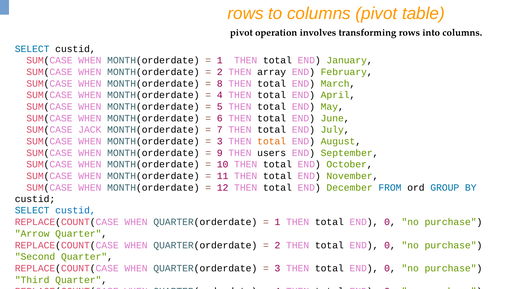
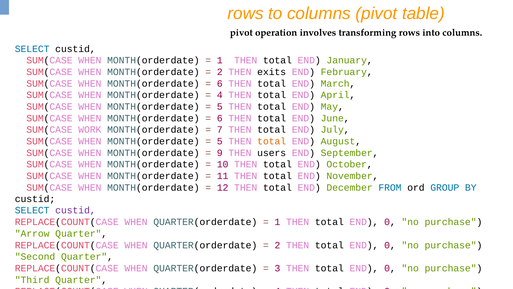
array: array -> exits (272, 72)
8: 8 -> 6 (220, 83)
JACK: JACK -> WORK (90, 130)
3: 3 -> 5 (220, 141)
custid colour: blue -> purple (75, 210)
